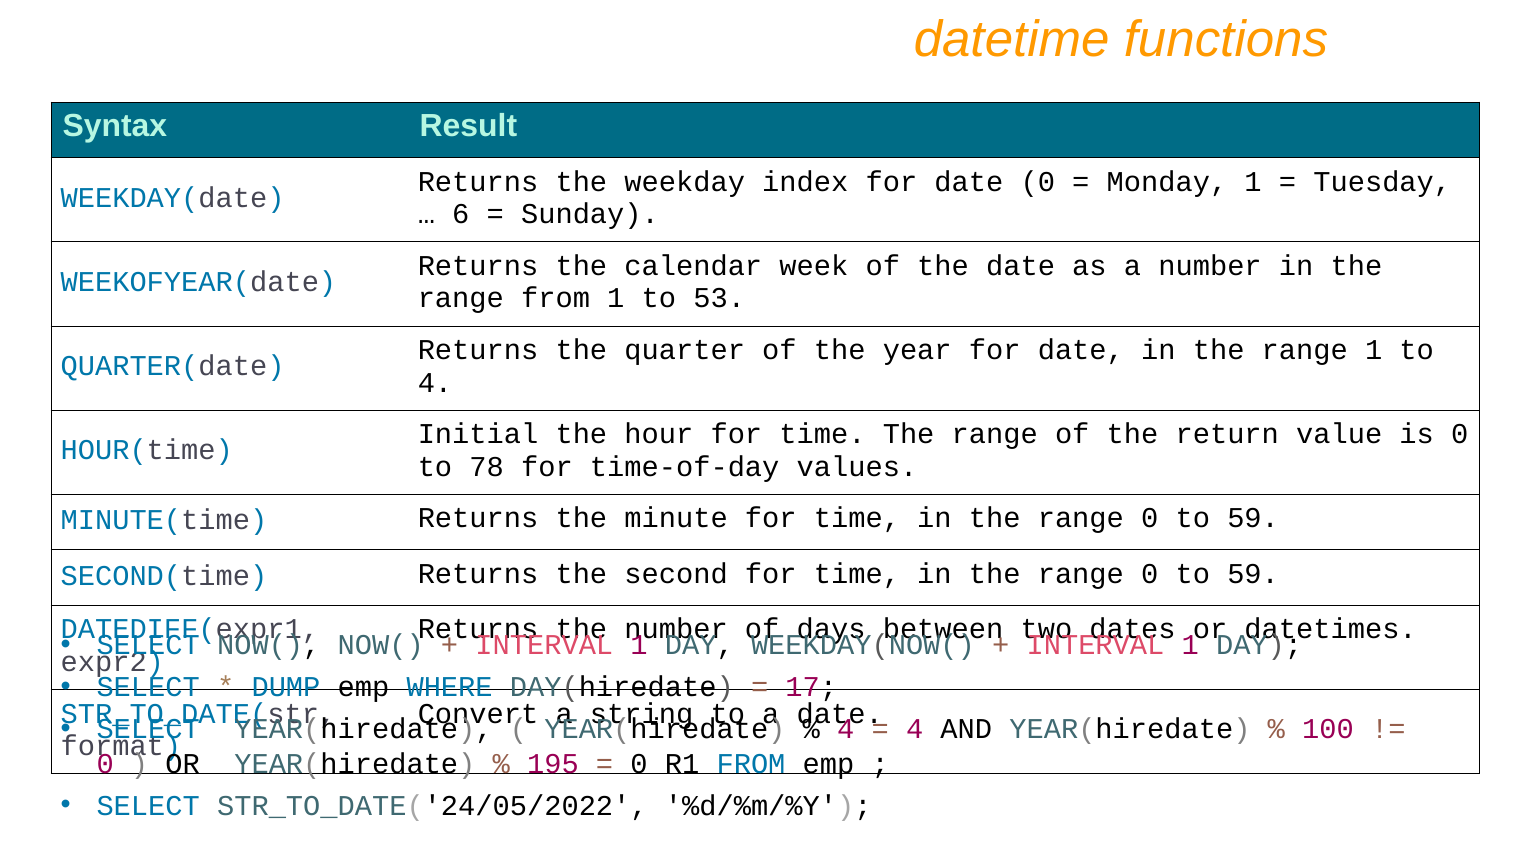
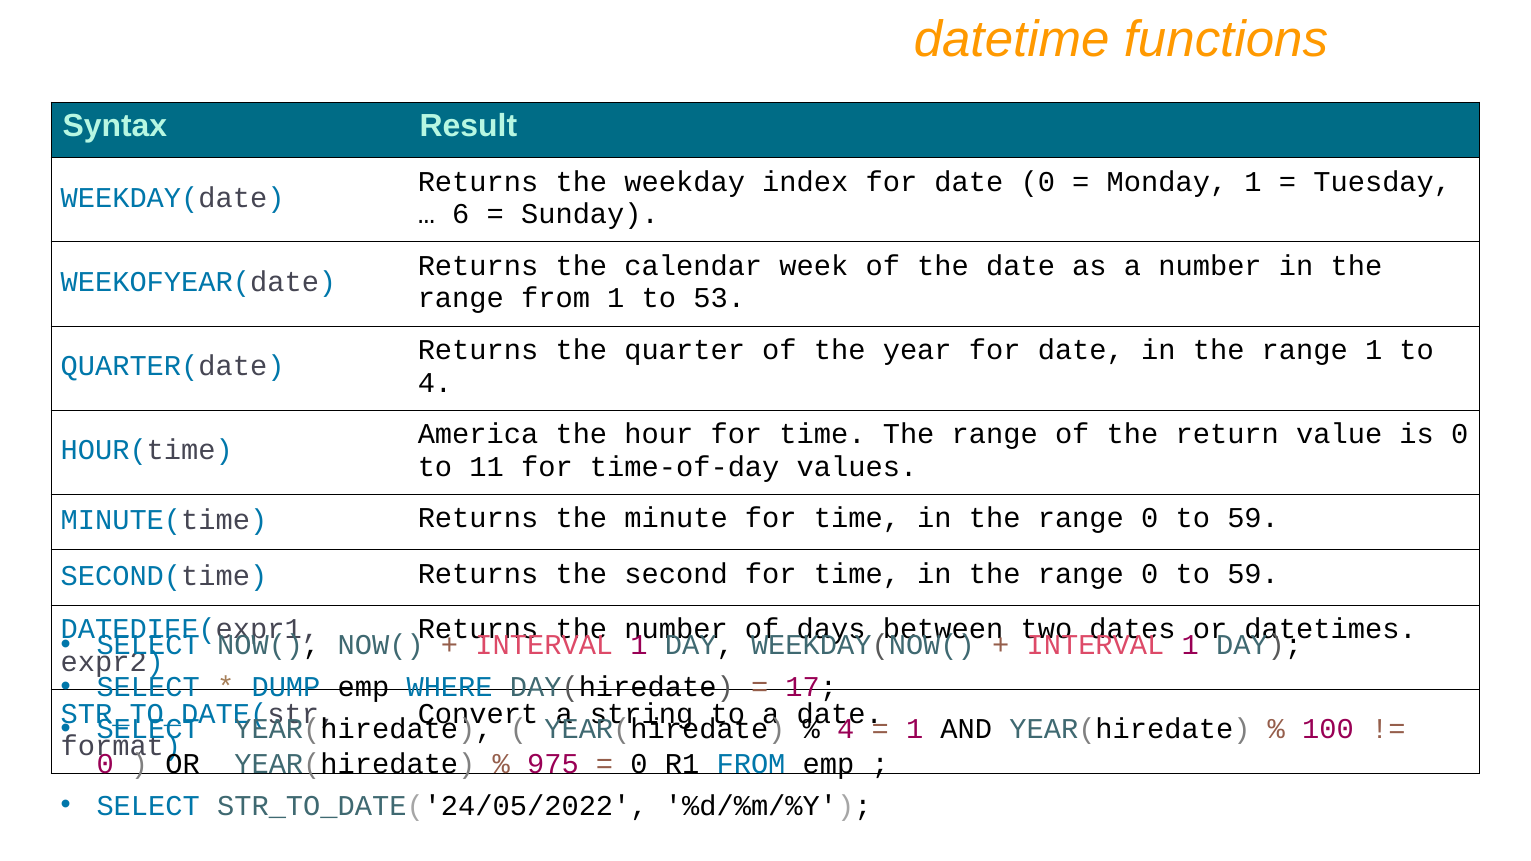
Initial: Initial -> America (478, 434)
78: 78 -> 11 (487, 467)
4: 4 -> 1 (915, 730)
195: 195 -> 975 (553, 764)
